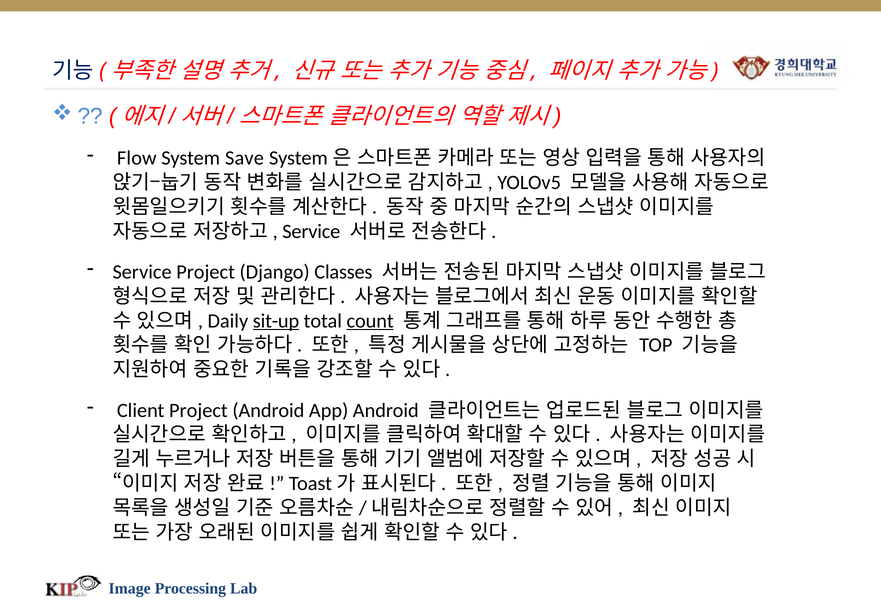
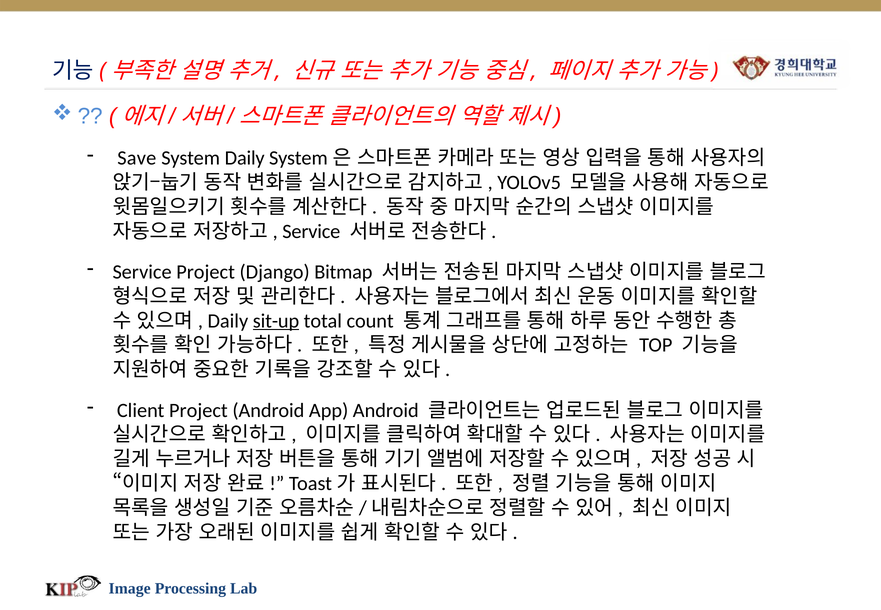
Flow: Flow -> Save (137, 158)
System Save: Save -> Daily (245, 158)
Classes: Classes -> Bitmap (343, 272)
count underline: present -> none (370, 321)
